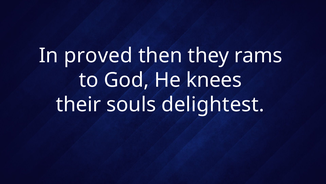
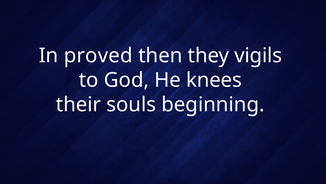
rams: rams -> vigils (258, 55)
delightest: delightest -> beginning (213, 104)
